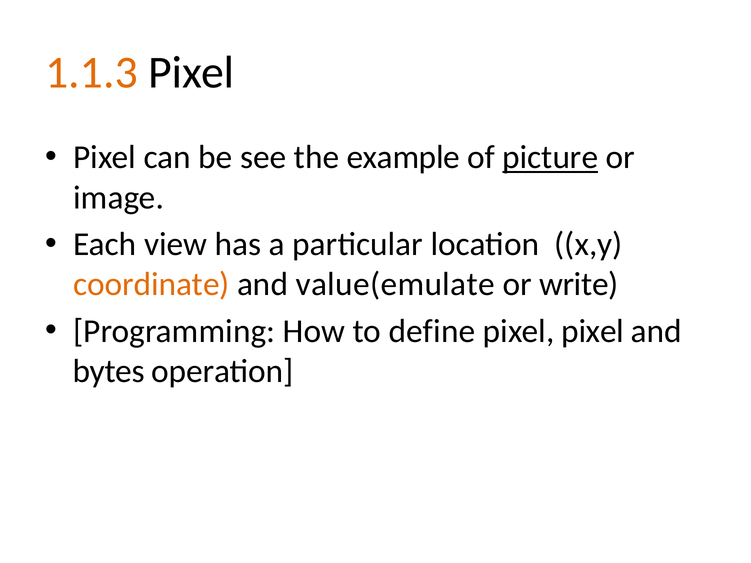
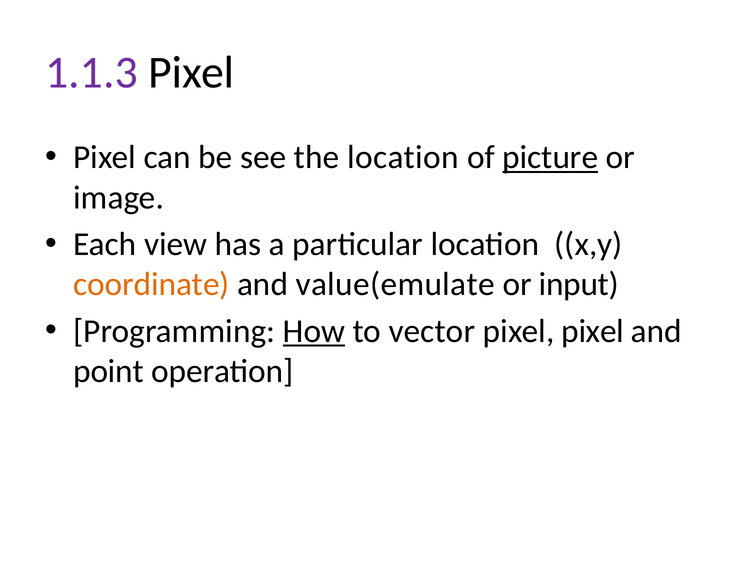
1.1.3 colour: orange -> purple (91, 73)
the example: example -> location (403, 158)
write: write -> input (579, 284)
How underline: none -> present (314, 331)
define: define -> vector (432, 331)
bytes: bytes -> point (109, 371)
